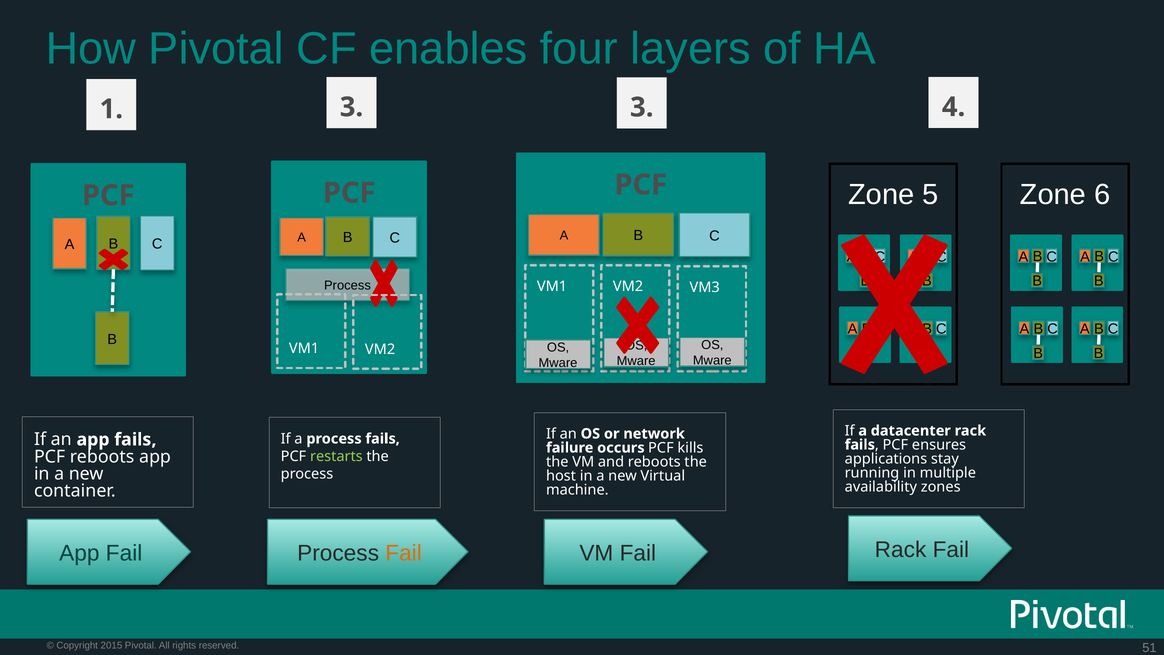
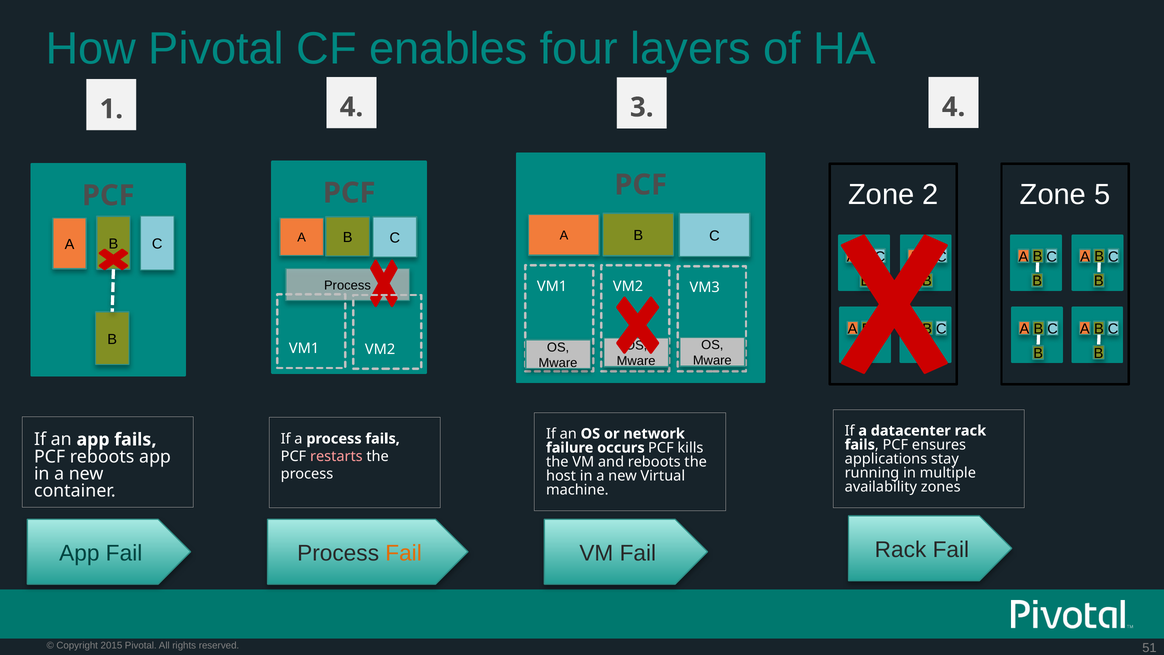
1 3: 3 -> 4 (351, 107)
5: 5 -> 2 (930, 195)
6: 6 -> 5 (1102, 195)
restarts colour: light green -> pink (336, 456)
